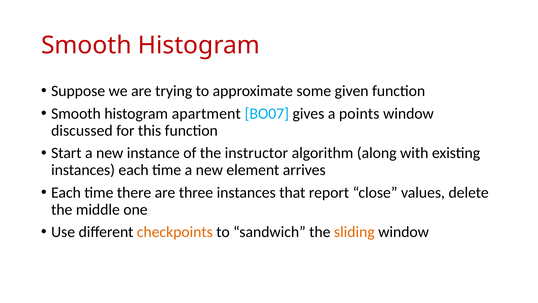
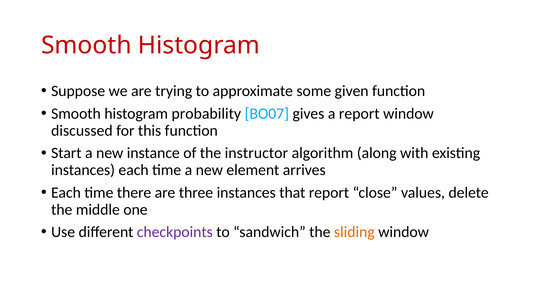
apartment: apartment -> probability (206, 113)
a points: points -> report (359, 113)
checkpoints colour: orange -> purple (175, 232)
